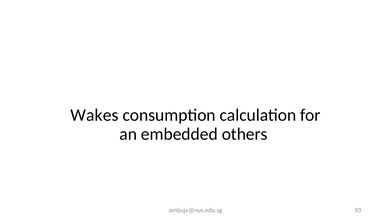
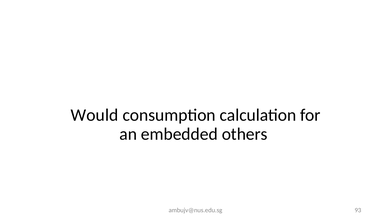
Wakes: Wakes -> Would (94, 115)
